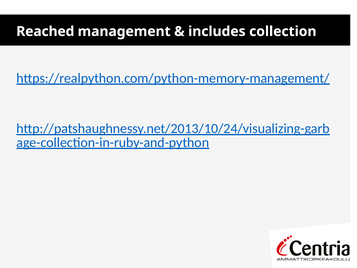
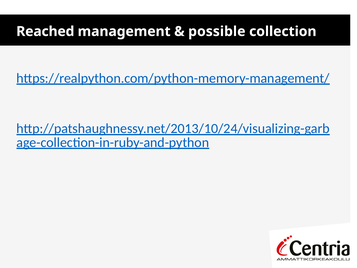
includes: includes -> possible (217, 31)
